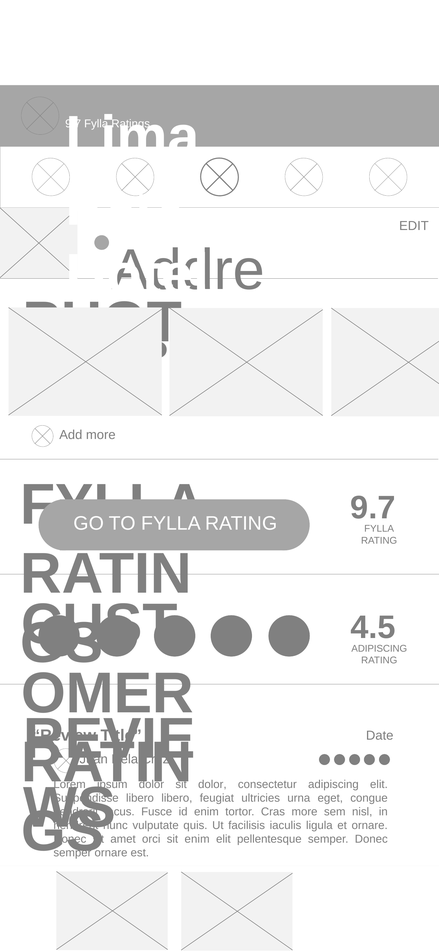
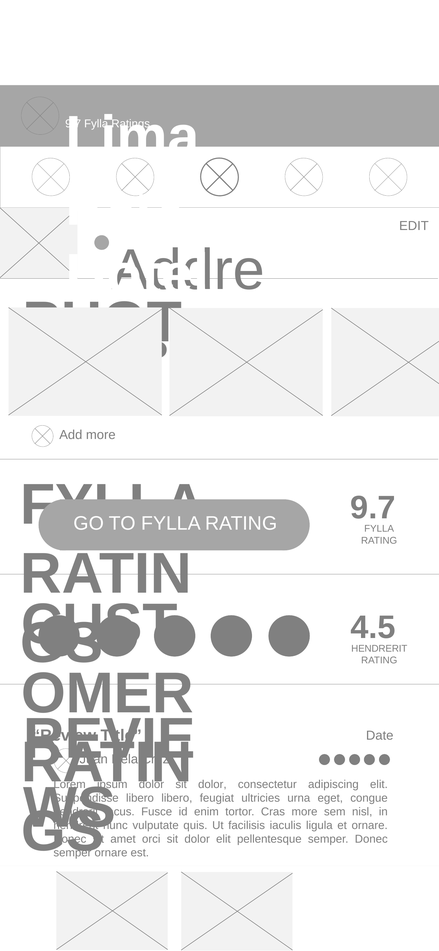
ADIPISCING: ADIPISCING -> HENDRERIT (379, 648)
orci sit enim: enim -> dolor (197, 839)
